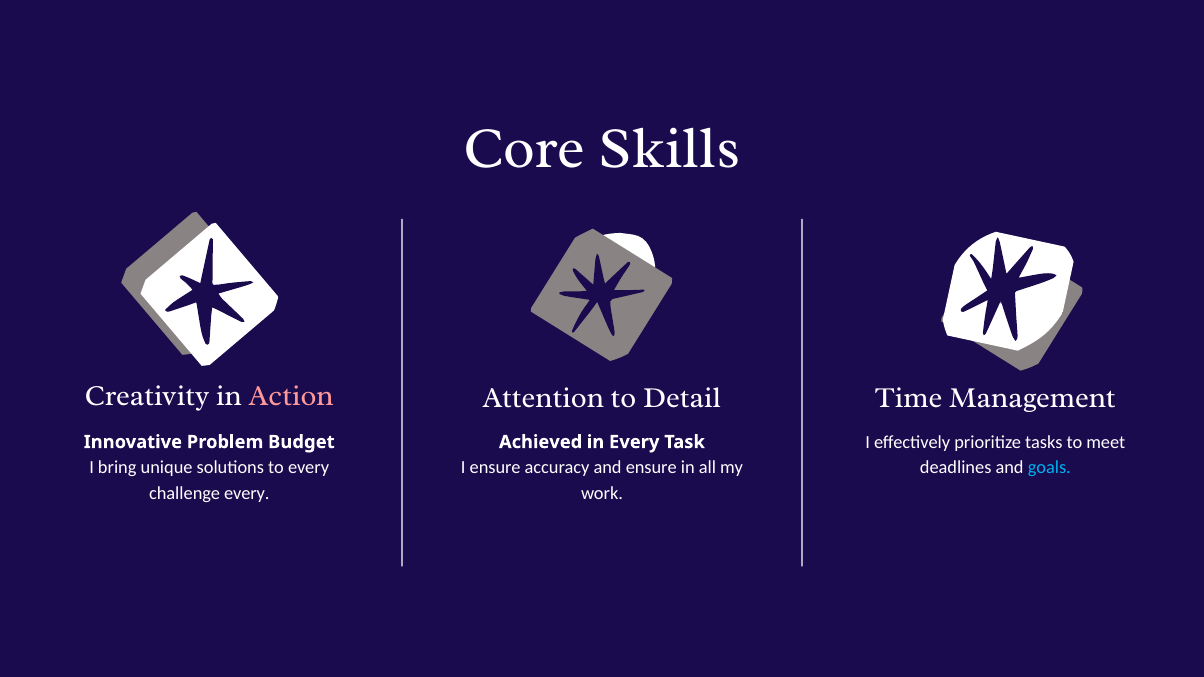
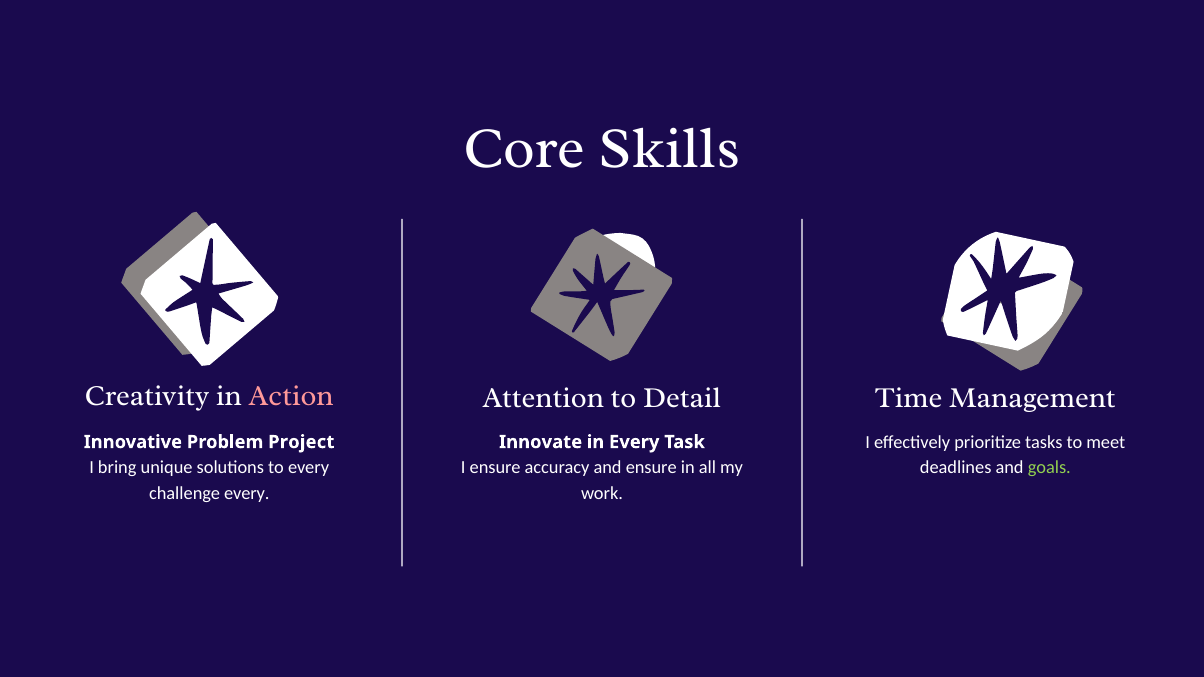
Budget: Budget -> Project (301, 442)
Achieved: Achieved -> Innovate (541, 442)
goals colour: light blue -> light green (1049, 468)
